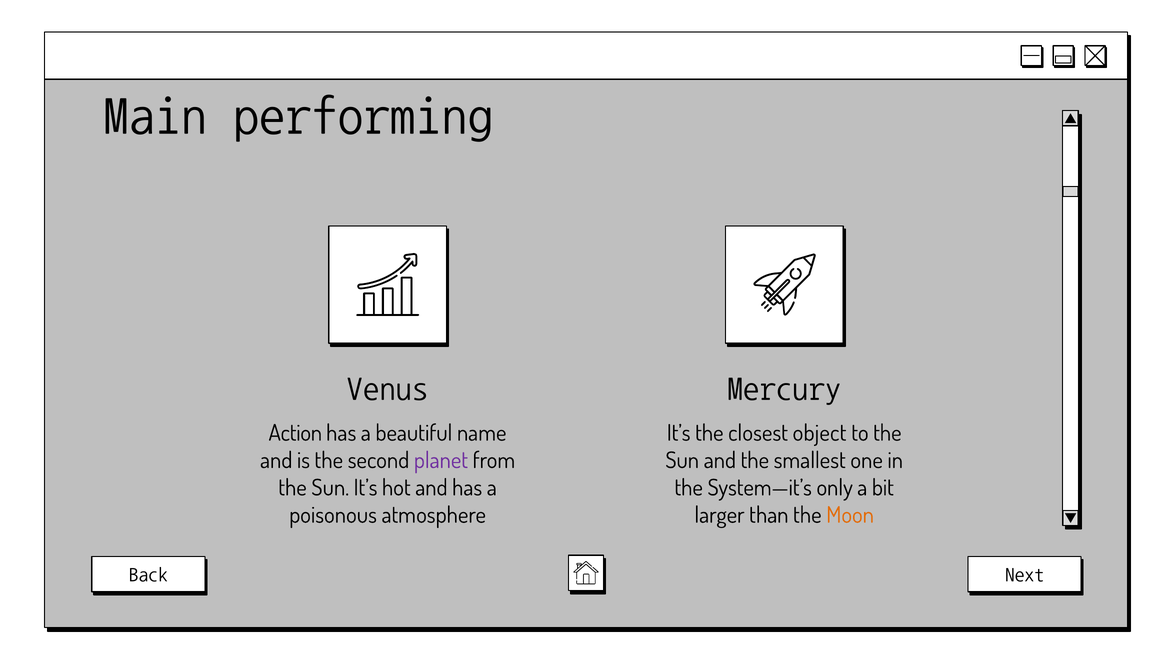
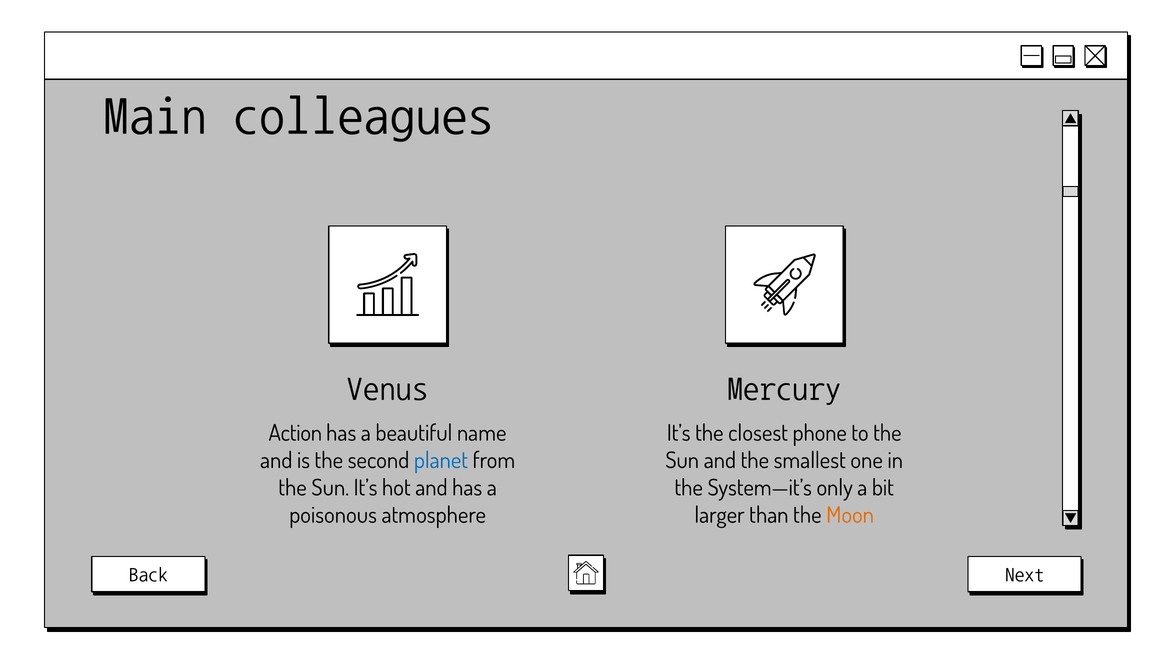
performing: performing -> colleagues (364, 115)
object: object -> phone (820, 433)
planet colour: purple -> blue (441, 461)
